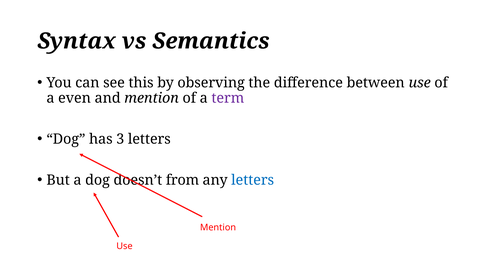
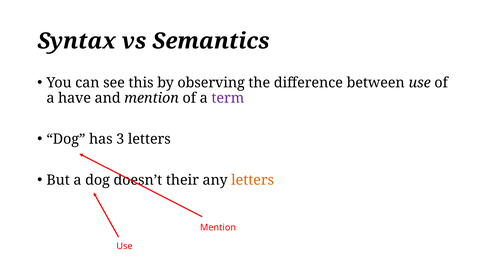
even: even -> have (75, 98)
from: from -> their (182, 180)
letters colour: blue -> orange (253, 180)
